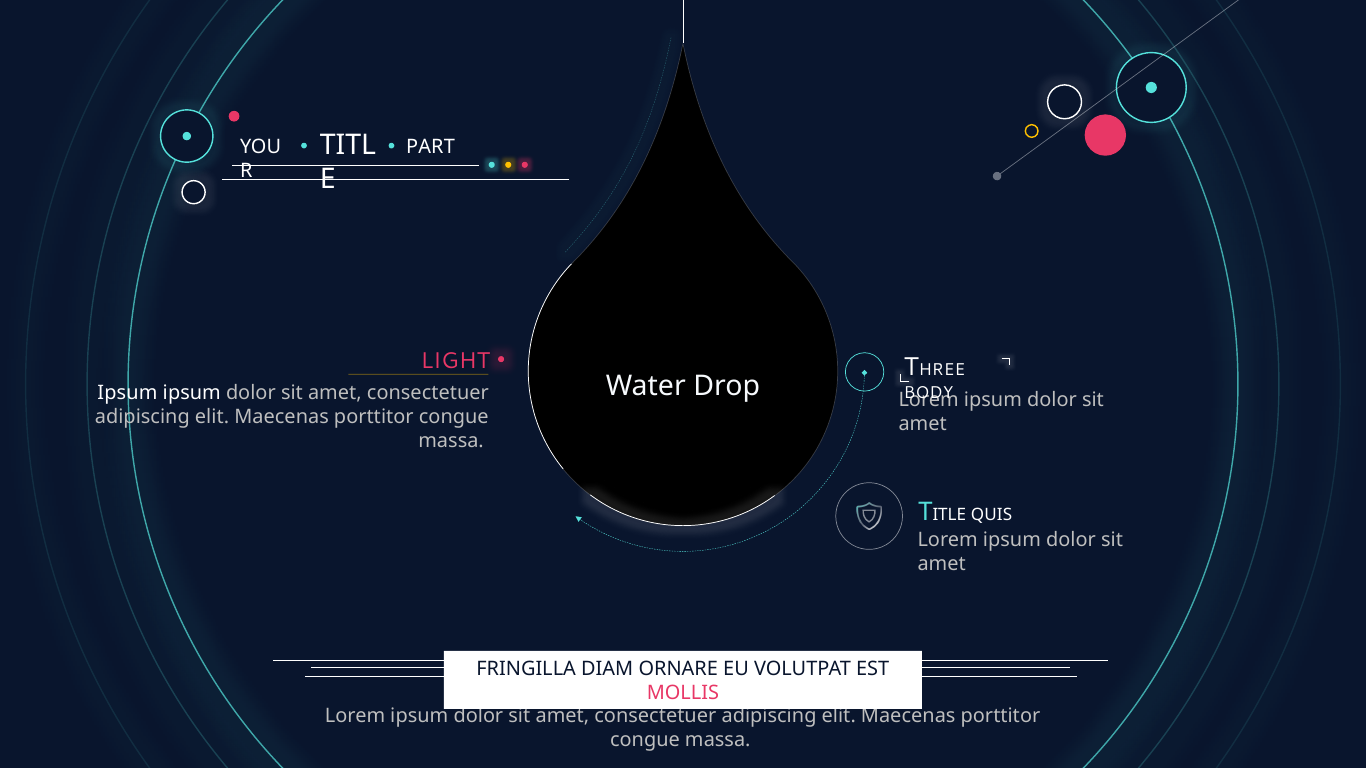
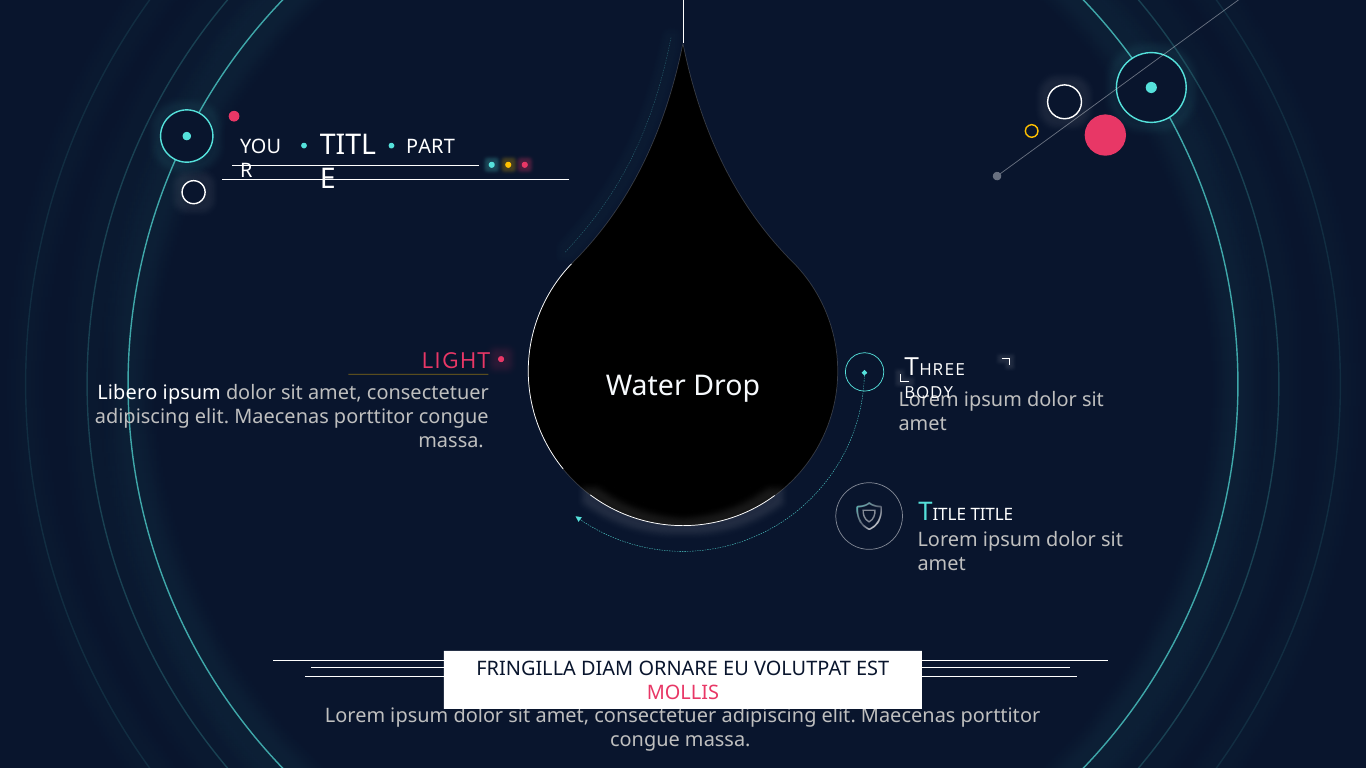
Ipsum: Ipsum -> Libero (127, 394)
QUIS: QUIS -> TITLE (992, 515)
